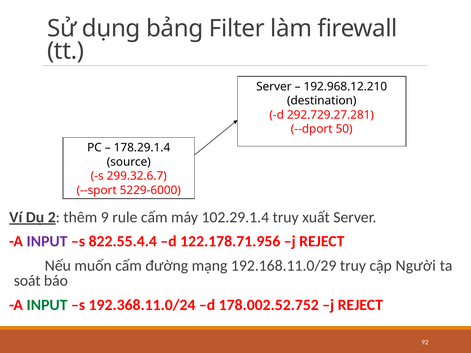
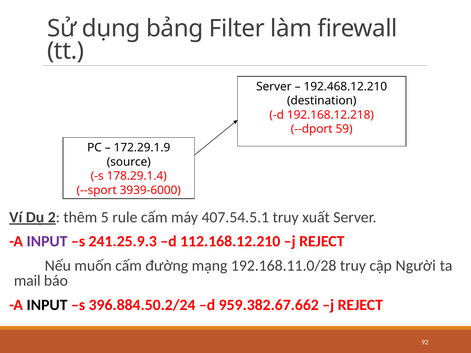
192.968.12.210: 192.968.12.210 -> 192.468.12.210 (345, 87)
292.729.27.281: 292.729.27.281 -> 192.168.12.218 (330, 115)
50: 50 -> 59 (344, 129)
178.29.1.4: 178.29.1.4 -> 172.29.1.9 (142, 148)
299.32.6.7: 299.32.6.7 -> 178.29.1.4 (137, 176)
5229-6000: 5229-6000 -> 3939-6000 (150, 190)
9: 9 -> 5 (105, 217)
102.29.1.4: 102.29.1.4 -> 407.54.5.1 (235, 217)
822.55.4.4: 822.55.4.4 -> 241.25.9.3 (123, 242)
122.178.71.956: 122.178.71.956 -> 112.168.12.210 (230, 242)
192.168.11.0/29: 192.168.11.0/29 -> 192.168.11.0/28 (284, 266)
soát: soát -> mail (27, 281)
INPUT colour: green -> black (47, 305)
192.368.11.0/24: 192.368.11.0/24 -> 396.884.50.2/24 (142, 305)
178.002.52.752: 178.002.52.752 -> 959.382.67.662 (269, 305)
